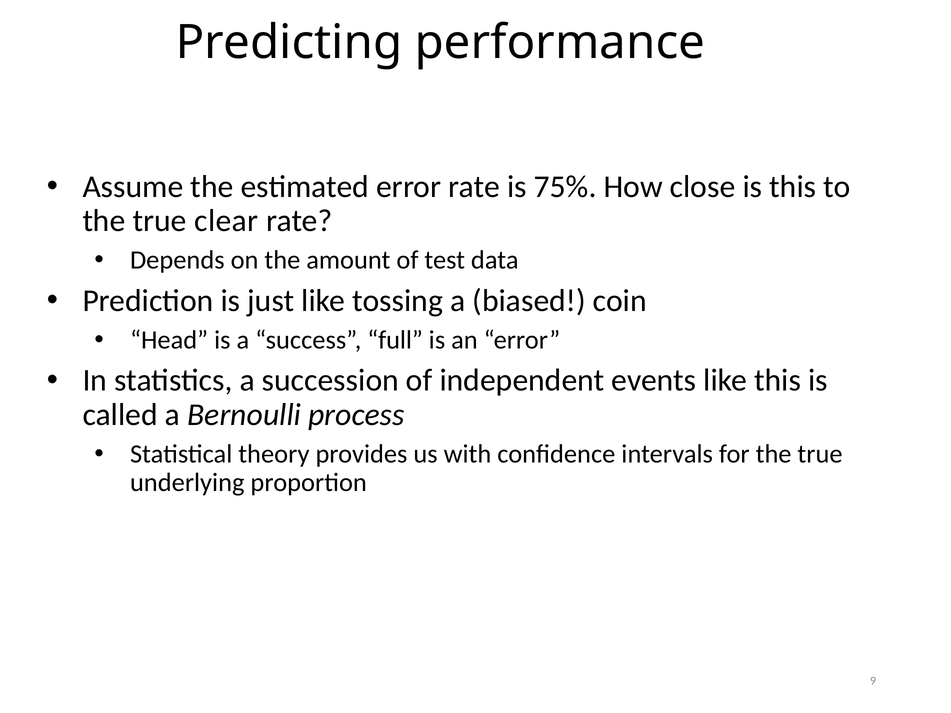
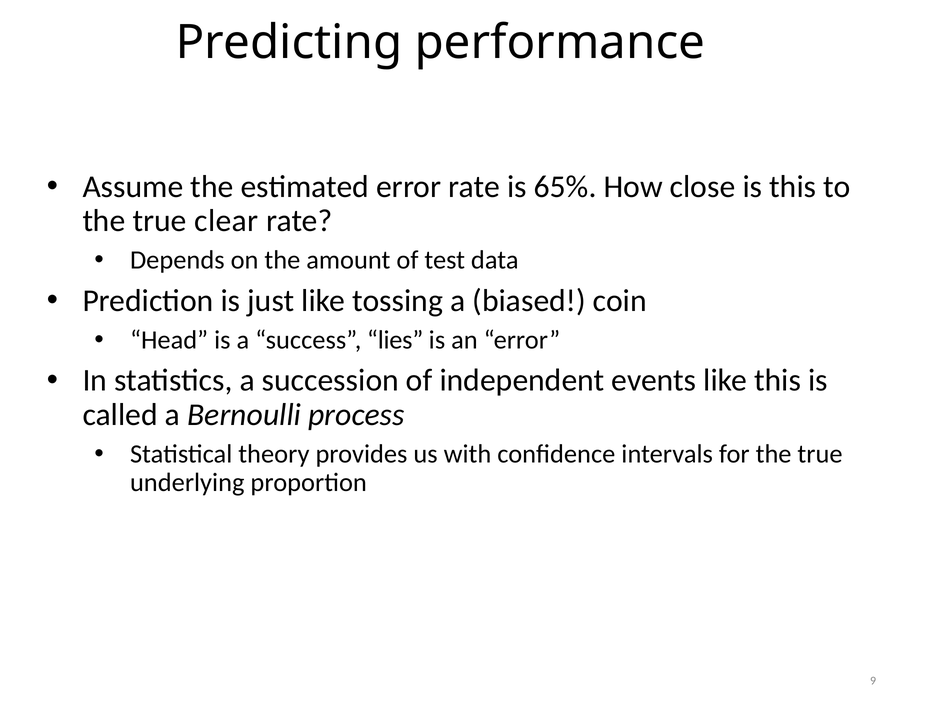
75%: 75% -> 65% (565, 187)
full: full -> lies (395, 340)
